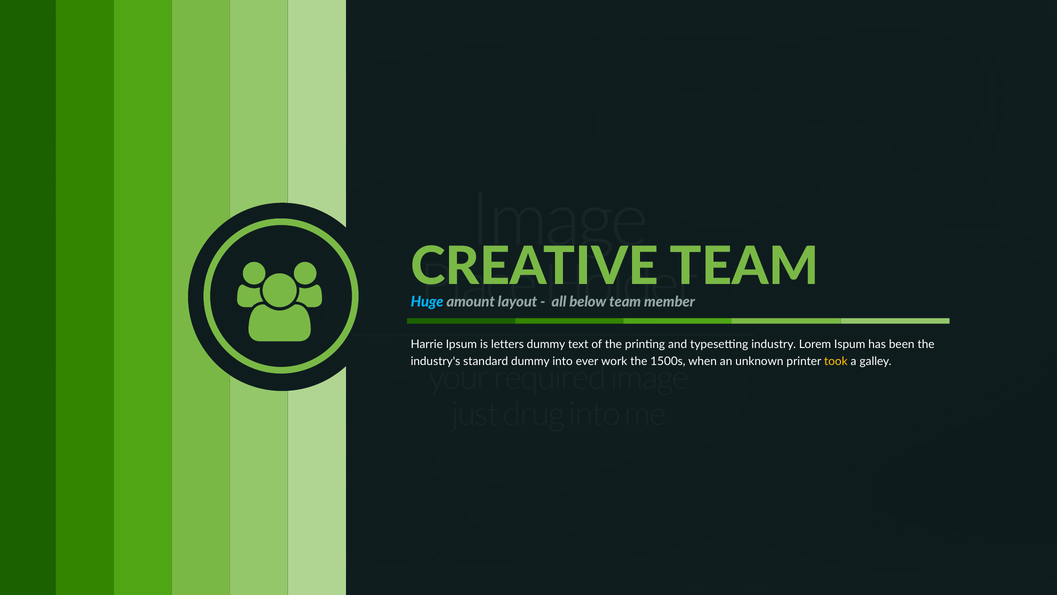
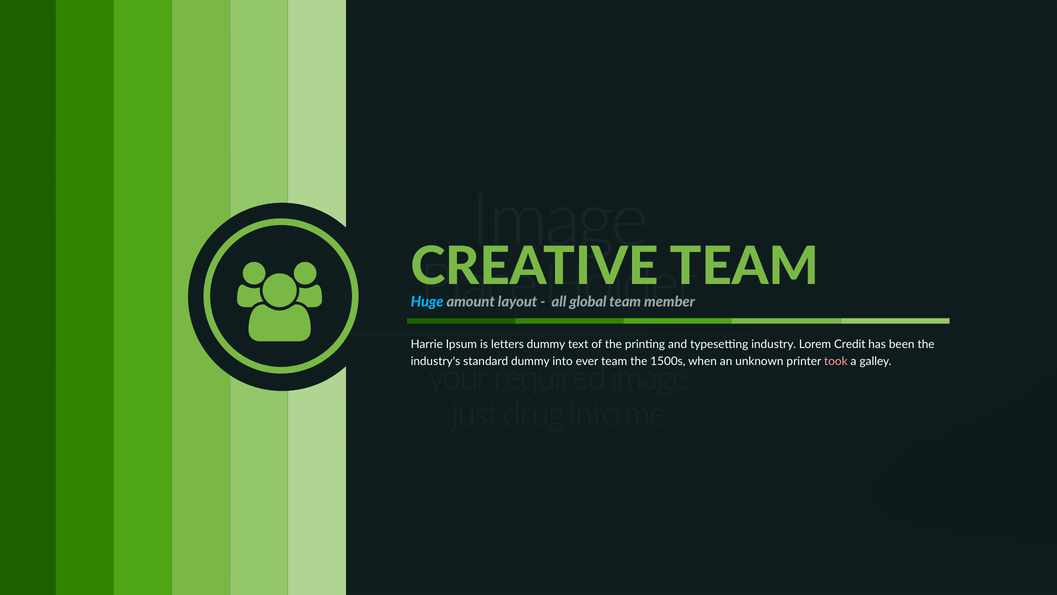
below: below -> global (588, 302)
Ispum: Ispum -> Credit (850, 344)
ever work: work -> team (614, 361)
took colour: yellow -> pink (836, 361)
